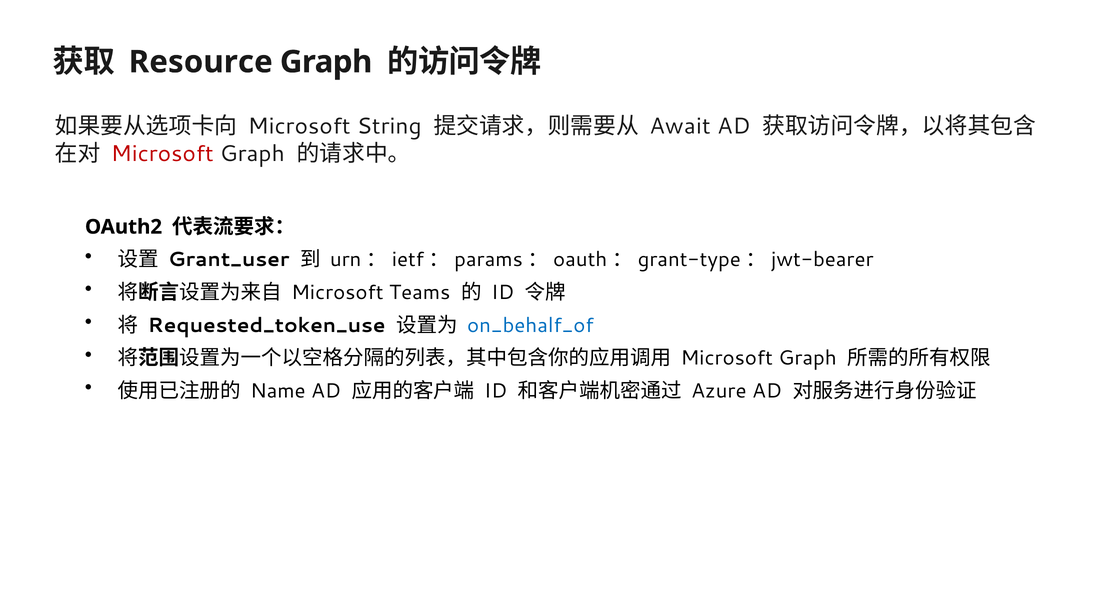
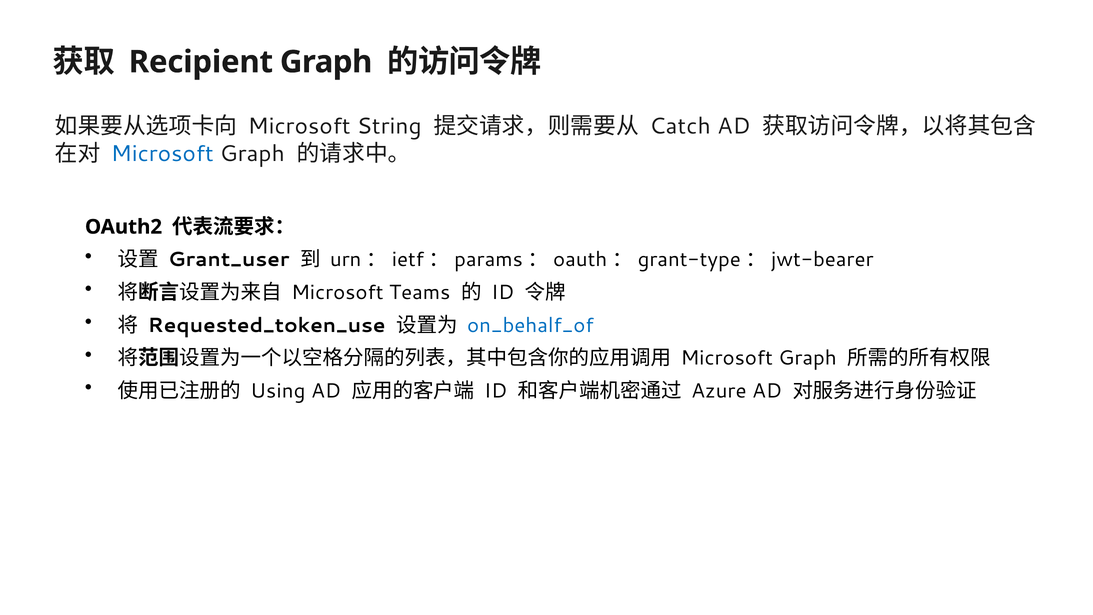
Resource: Resource -> Recipient (201, 62)
Await: Await -> Catch (680, 126)
Microsoft colour: red -> blue (162, 154)
Name: Name -> Using (278, 391)
